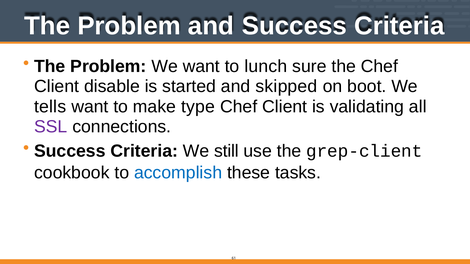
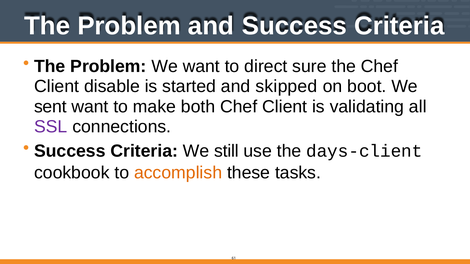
lunch: lunch -> direct (266, 66)
tells: tells -> sent (50, 107)
type: type -> both (198, 107)
grep-client: grep-client -> days-client (364, 151)
accomplish colour: blue -> orange (178, 173)
